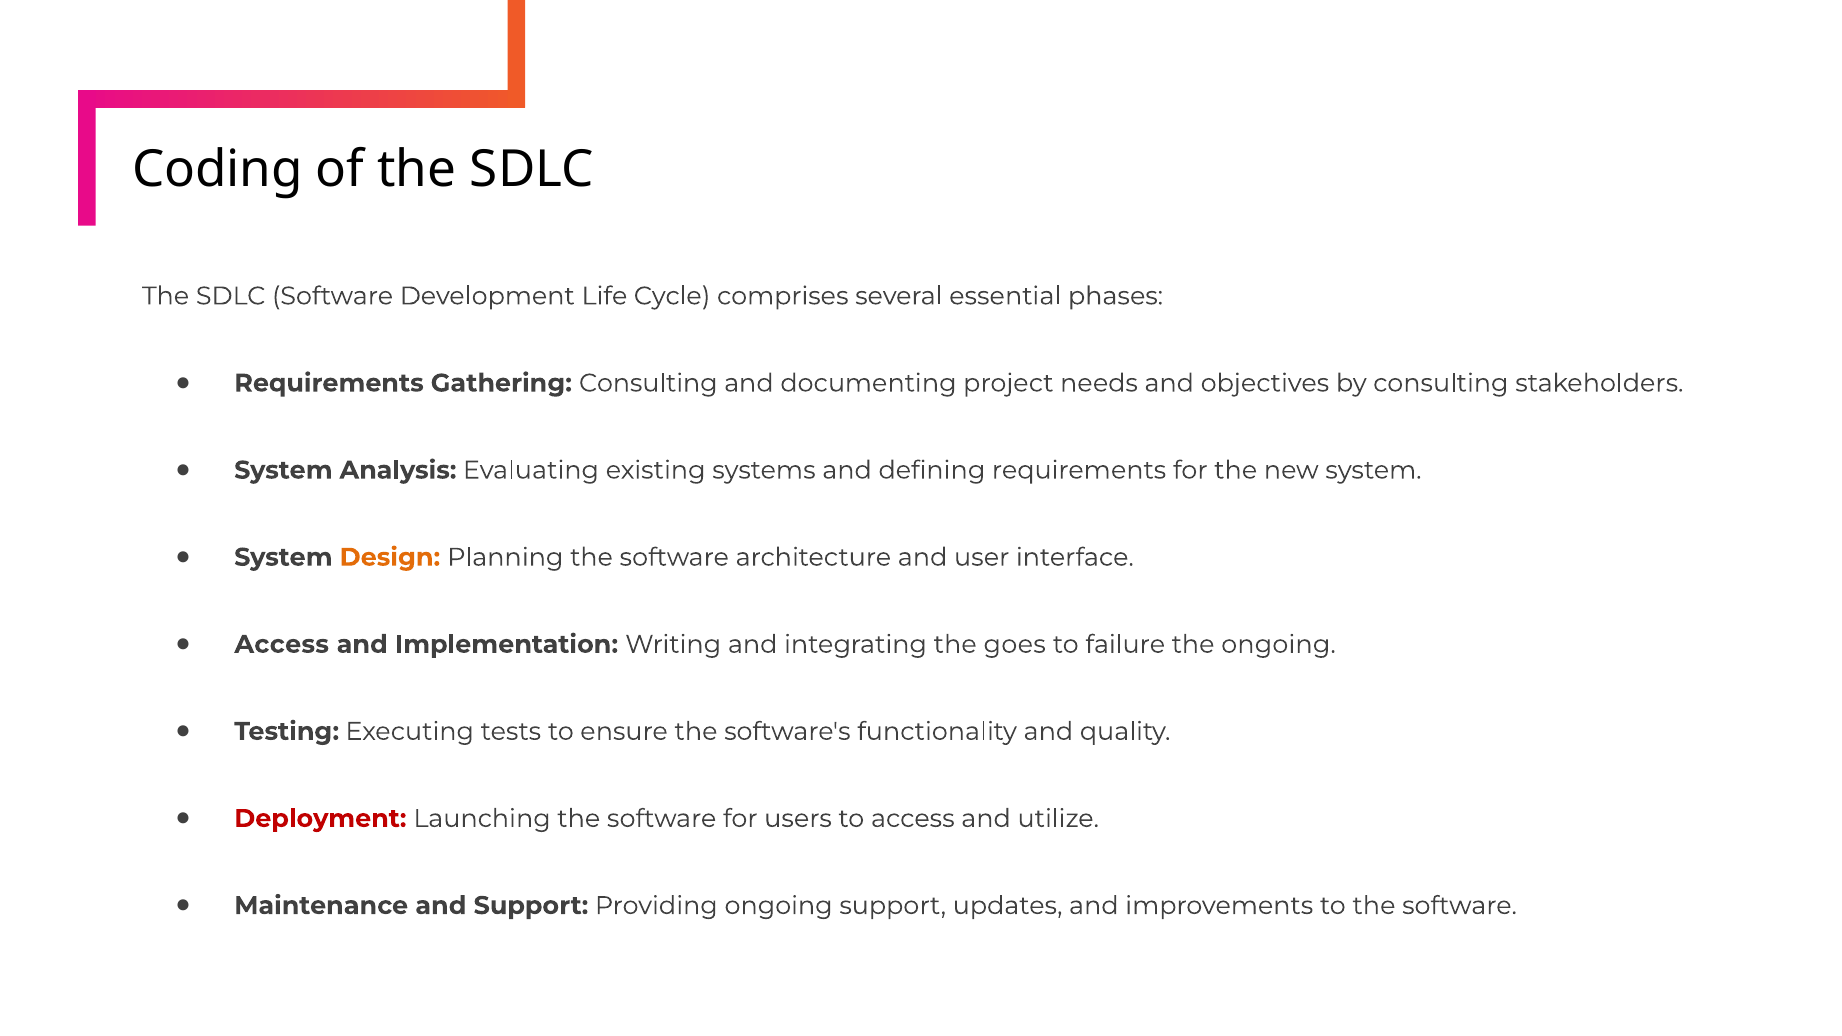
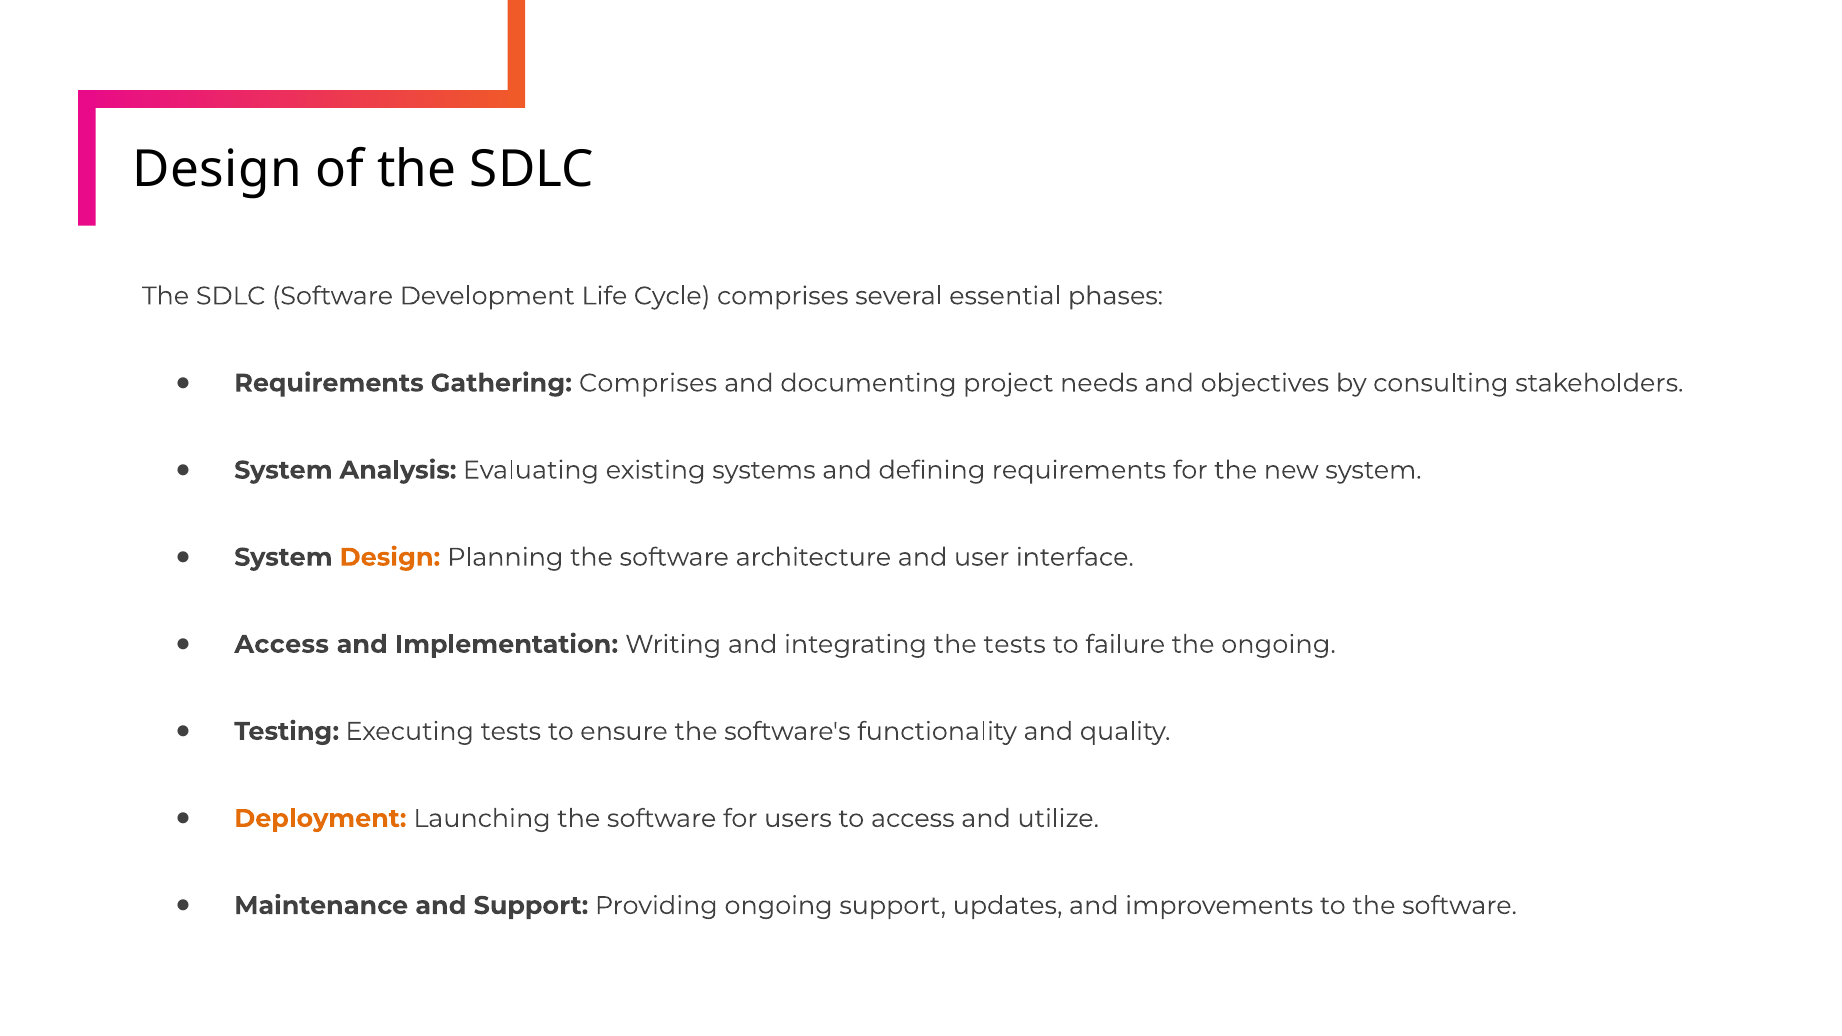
Coding: Coding -> Design (217, 170)
Gathering Consulting: Consulting -> Comprises (648, 383)
the goes: goes -> tests (1015, 644)
Deployment colour: red -> orange (320, 819)
